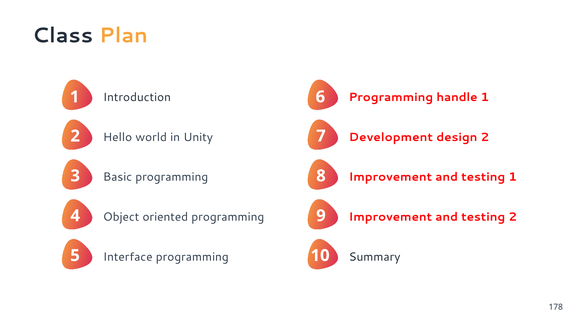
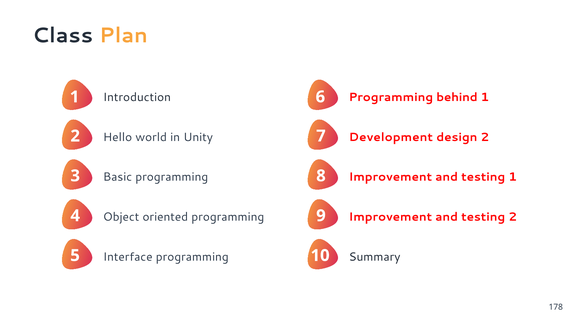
handle: handle -> behind (457, 97)
